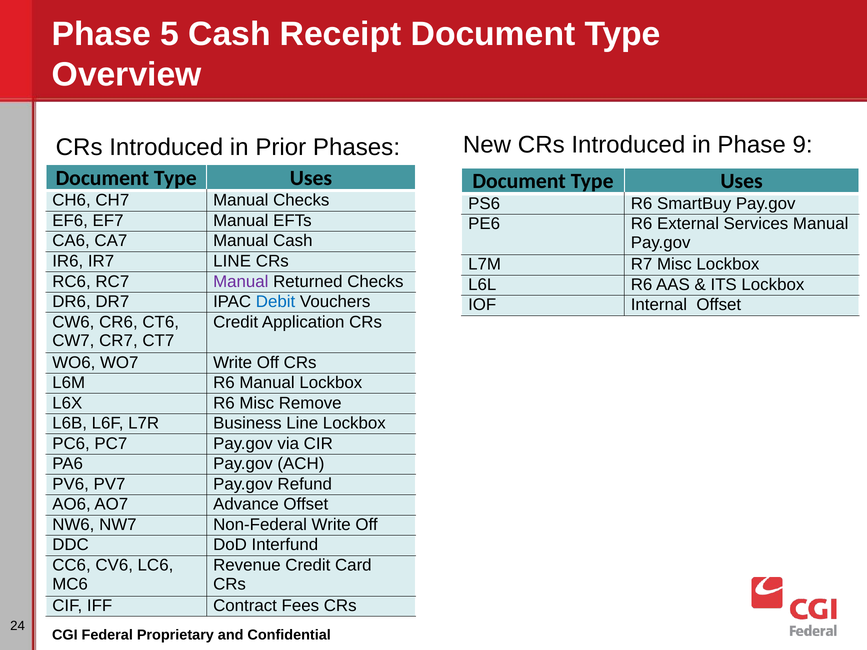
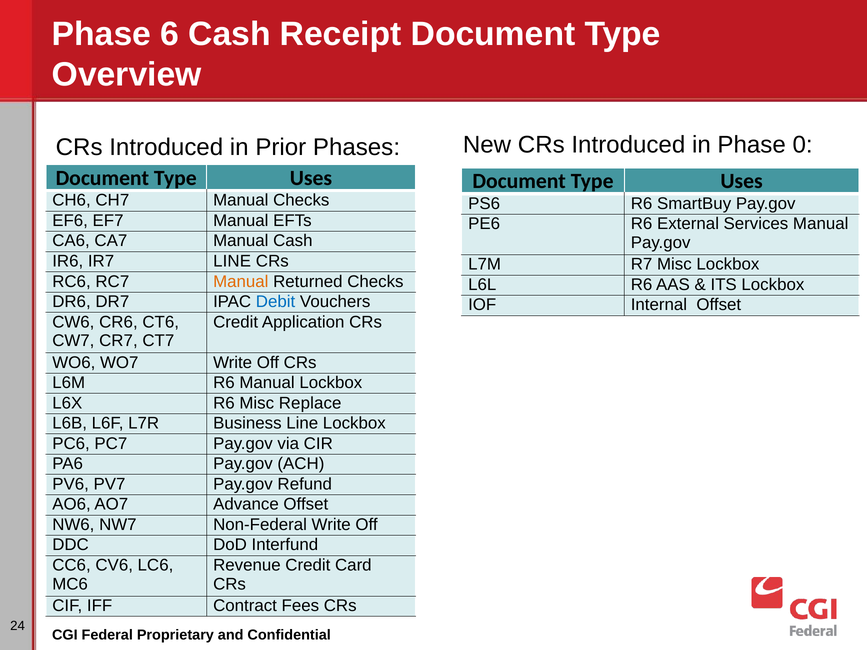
5: 5 -> 6 (170, 34)
9: 9 -> 0 (803, 145)
Manual colour: purple -> orange (241, 282)
Remove: Remove -> Replace (310, 403)
